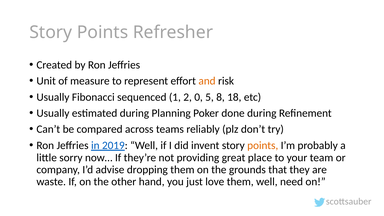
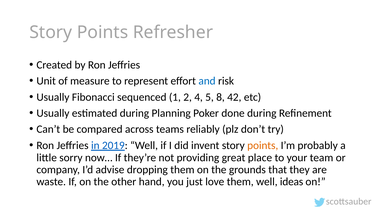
and colour: orange -> blue (207, 81)
0: 0 -> 4 (199, 97)
18: 18 -> 42 (234, 97)
need: need -> ideas (292, 182)
